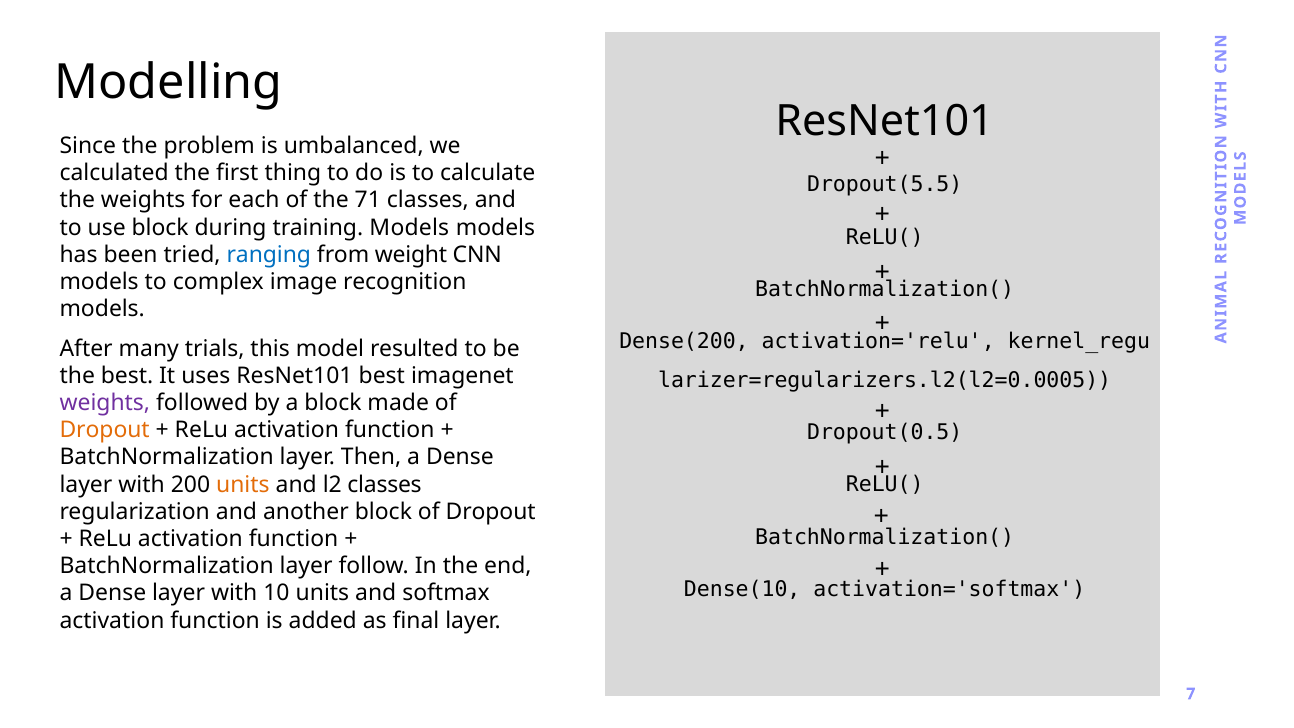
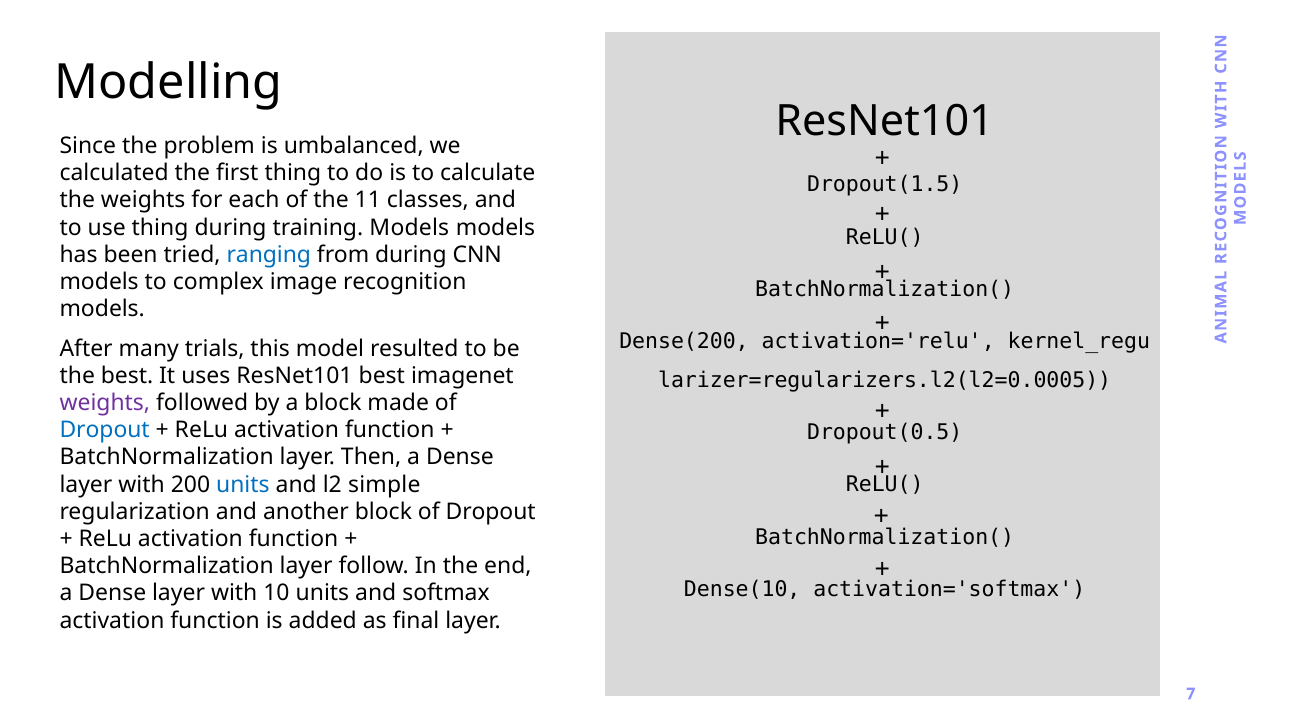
Dropout(5.5: Dropout(5.5 -> Dropout(1.5 (885, 185)
71: 71 -> 11 (368, 200)
use block: block -> thing (160, 227)
from weight: weight -> during (411, 255)
Dropout colour: orange -> blue (105, 430)
units colour: orange -> blue (243, 484)
l2 classes: classes -> simple (384, 484)
